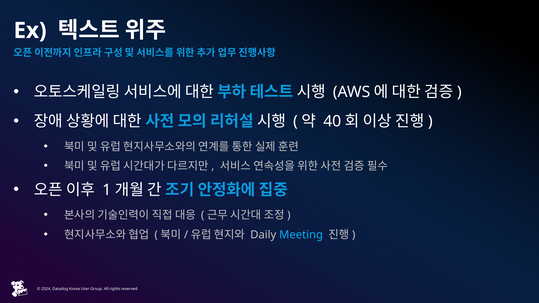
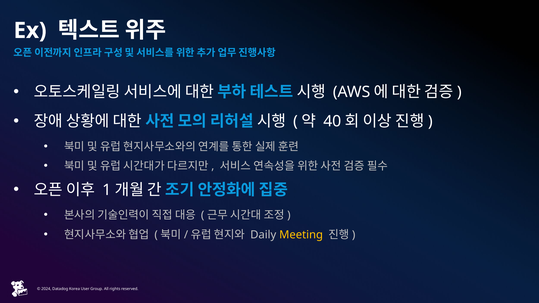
Meeting colour: light blue -> yellow (301, 235)
